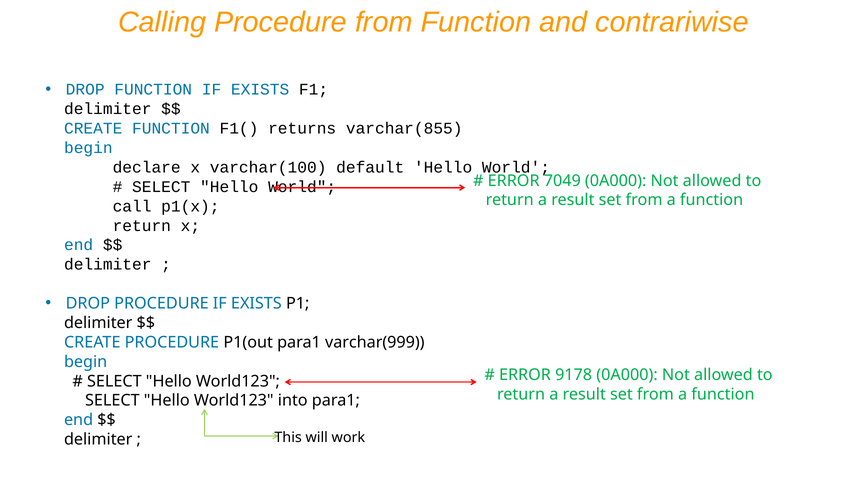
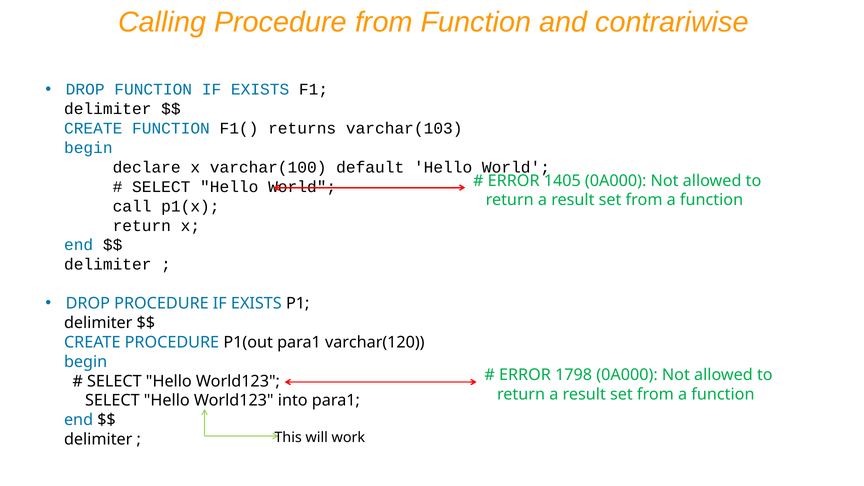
varchar(855: varchar(855 -> varchar(103 (404, 128)
7049: 7049 -> 1405 (562, 181)
varchar(999: varchar(999 -> varchar(120 (375, 342)
9178: 9178 -> 1798 (574, 375)
